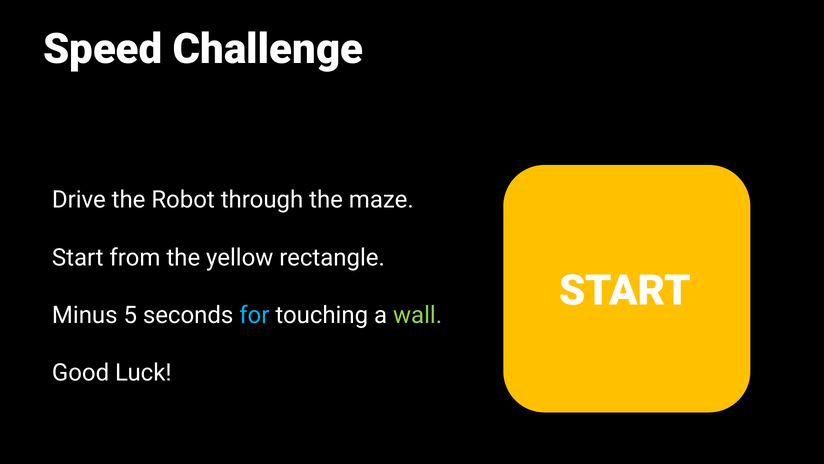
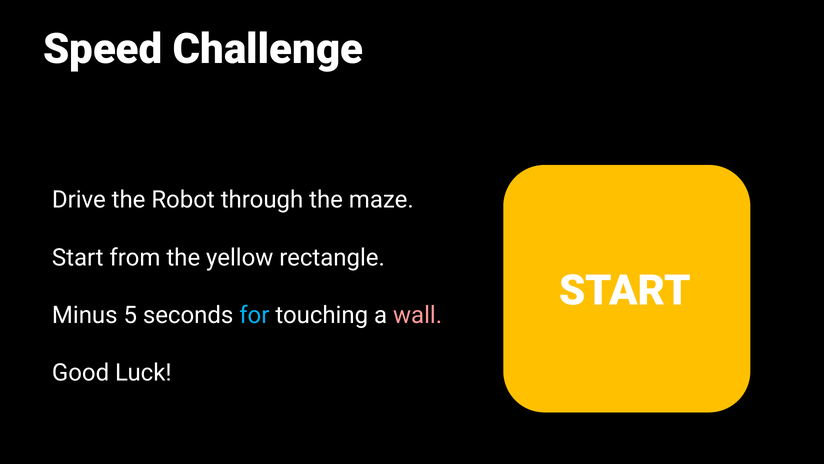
wall colour: light green -> pink (418, 315)
